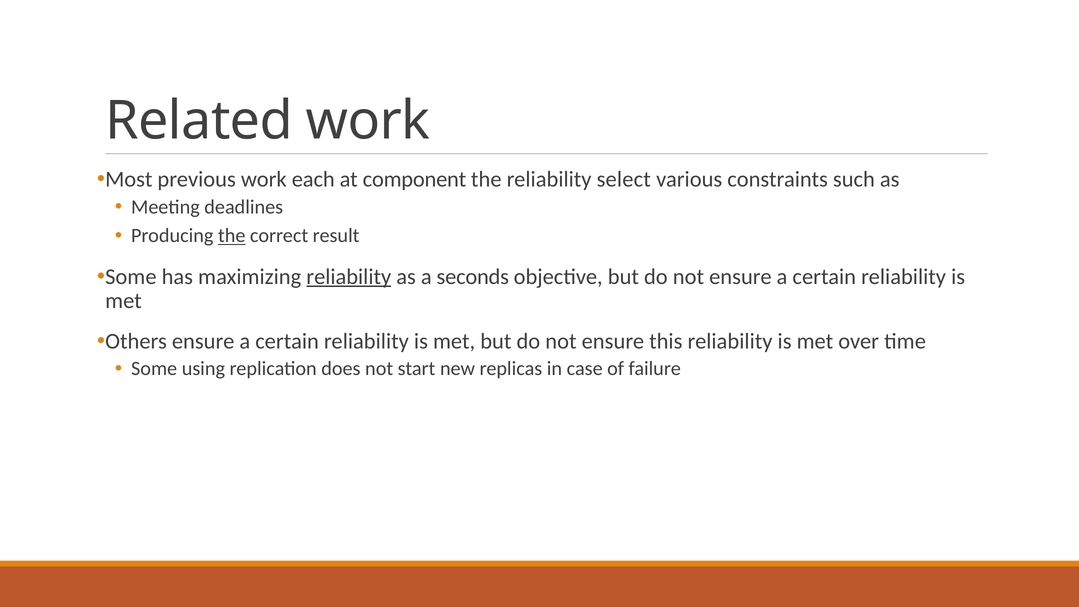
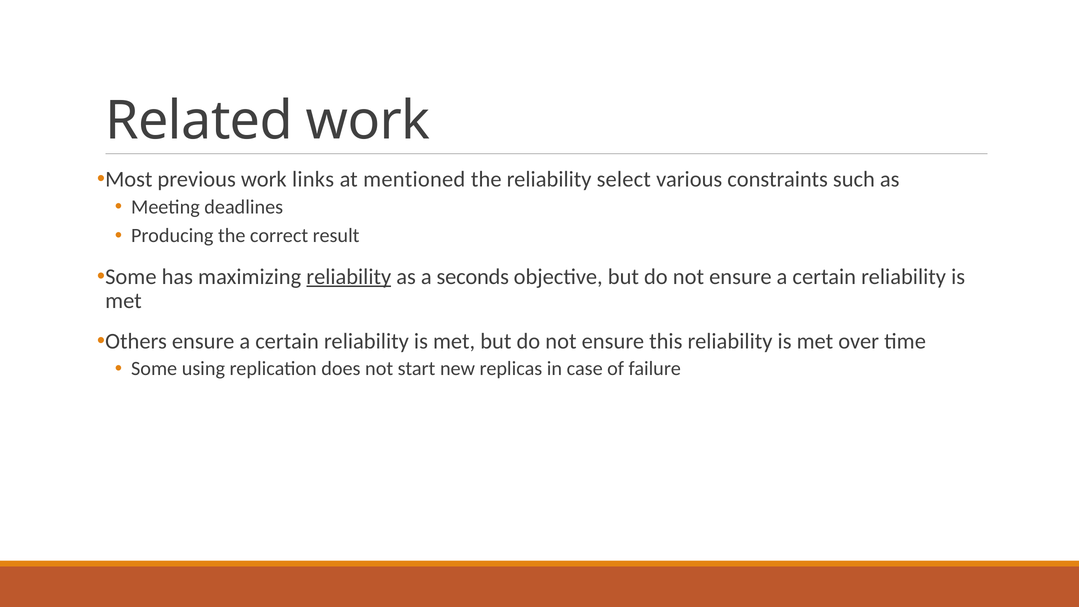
each: each -> links (313, 179)
component: component -> mentioned (414, 179)
the underline: present -> none (232, 236)
